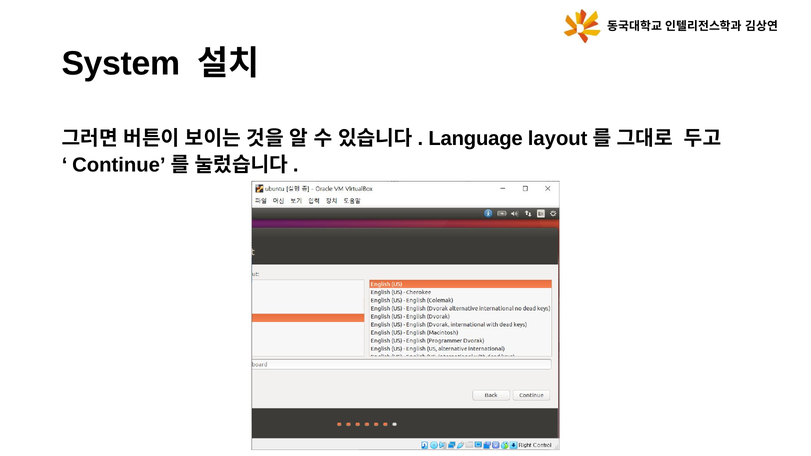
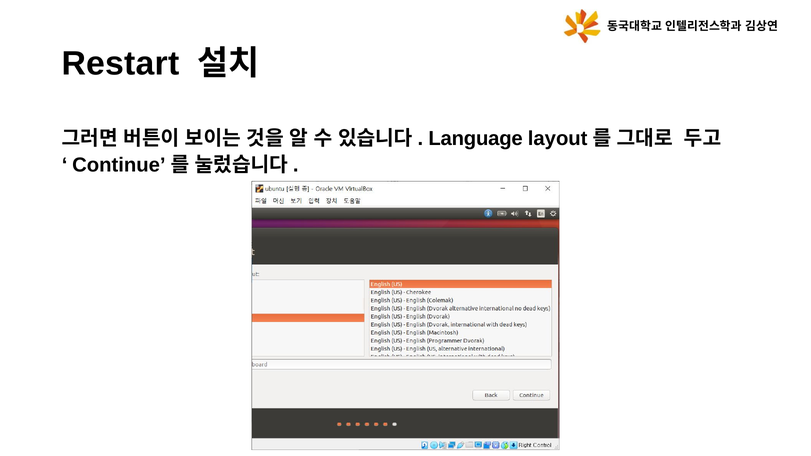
System: System -> Restart (121, 64)
